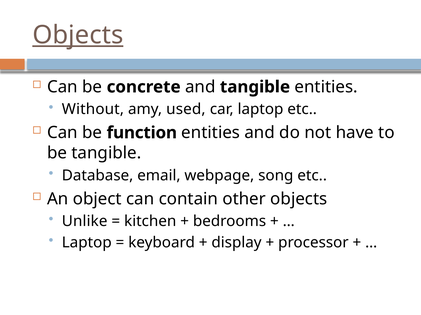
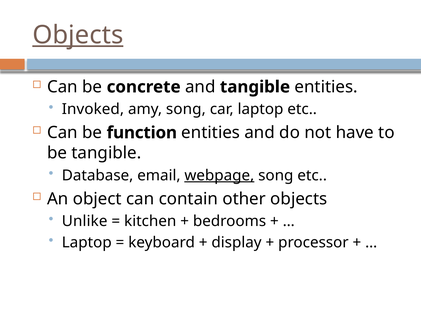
Without: Without -> Invoked (93, 109)
amy used: used -> song (186, 109)
webpage underline: none -> present (219, 176)
